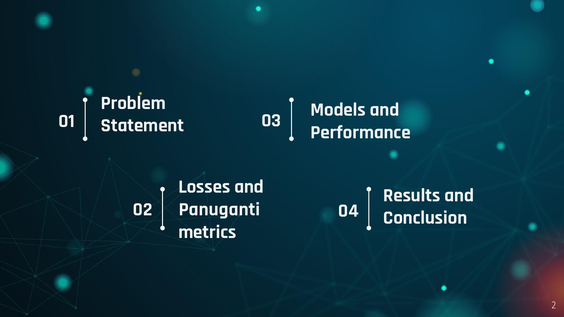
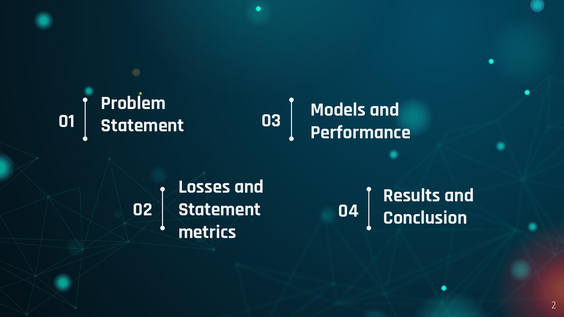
Panuganti: Panuganti -> Statement (220, 209)
